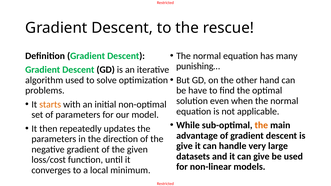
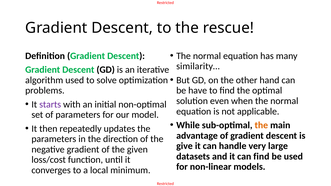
punishing…: punishing… -> similarity… (198, 66)
starts colour: orange -> purple (50, 104)
can give: give -> find (261, 157)
